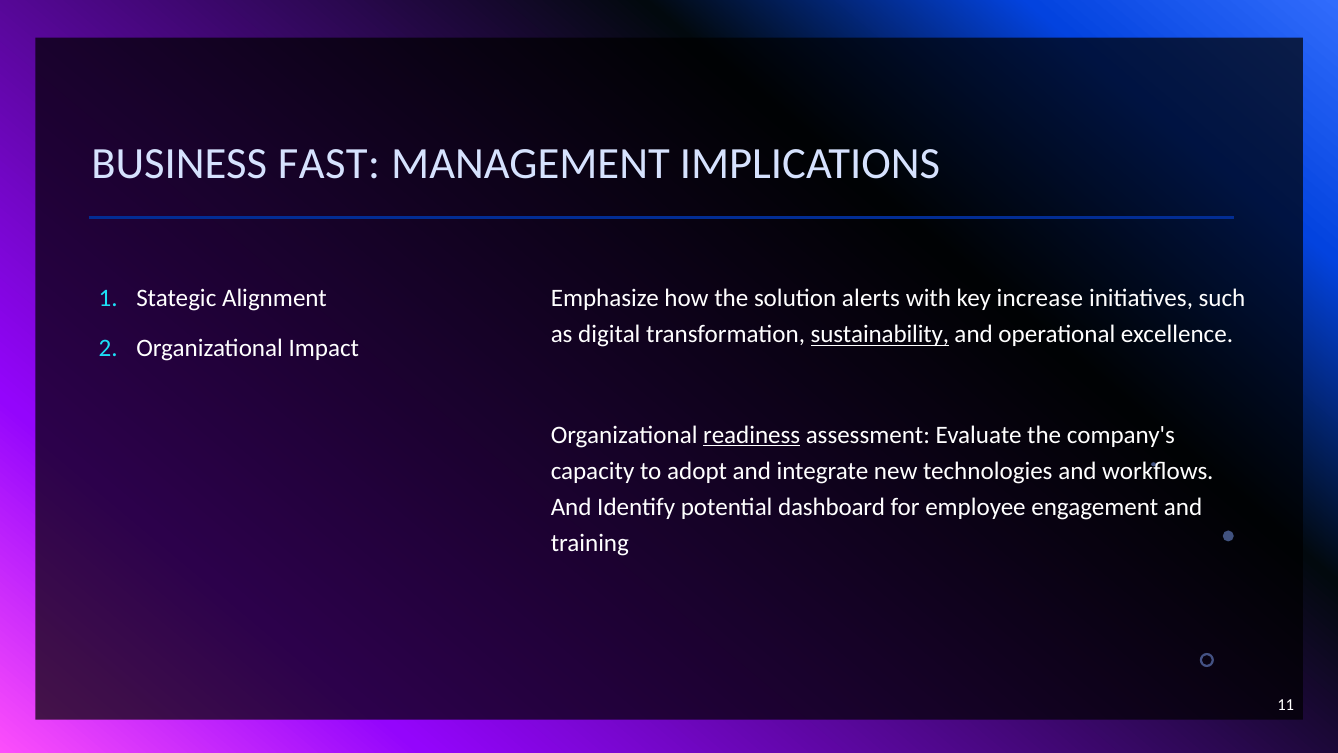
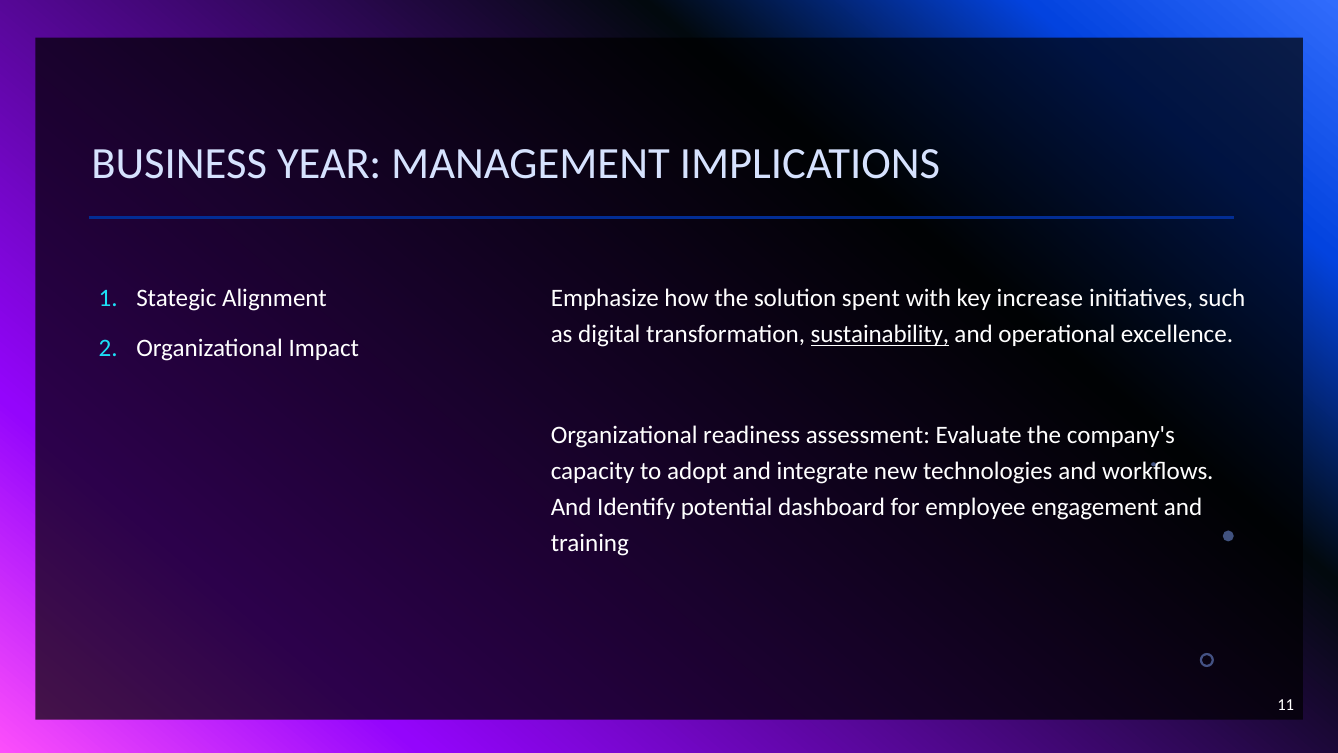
FAST: FAST -> YEAR (329, 163)
alerts: alerts -> spent (871, 298)
readiness underline: present -> none (752, 435)
